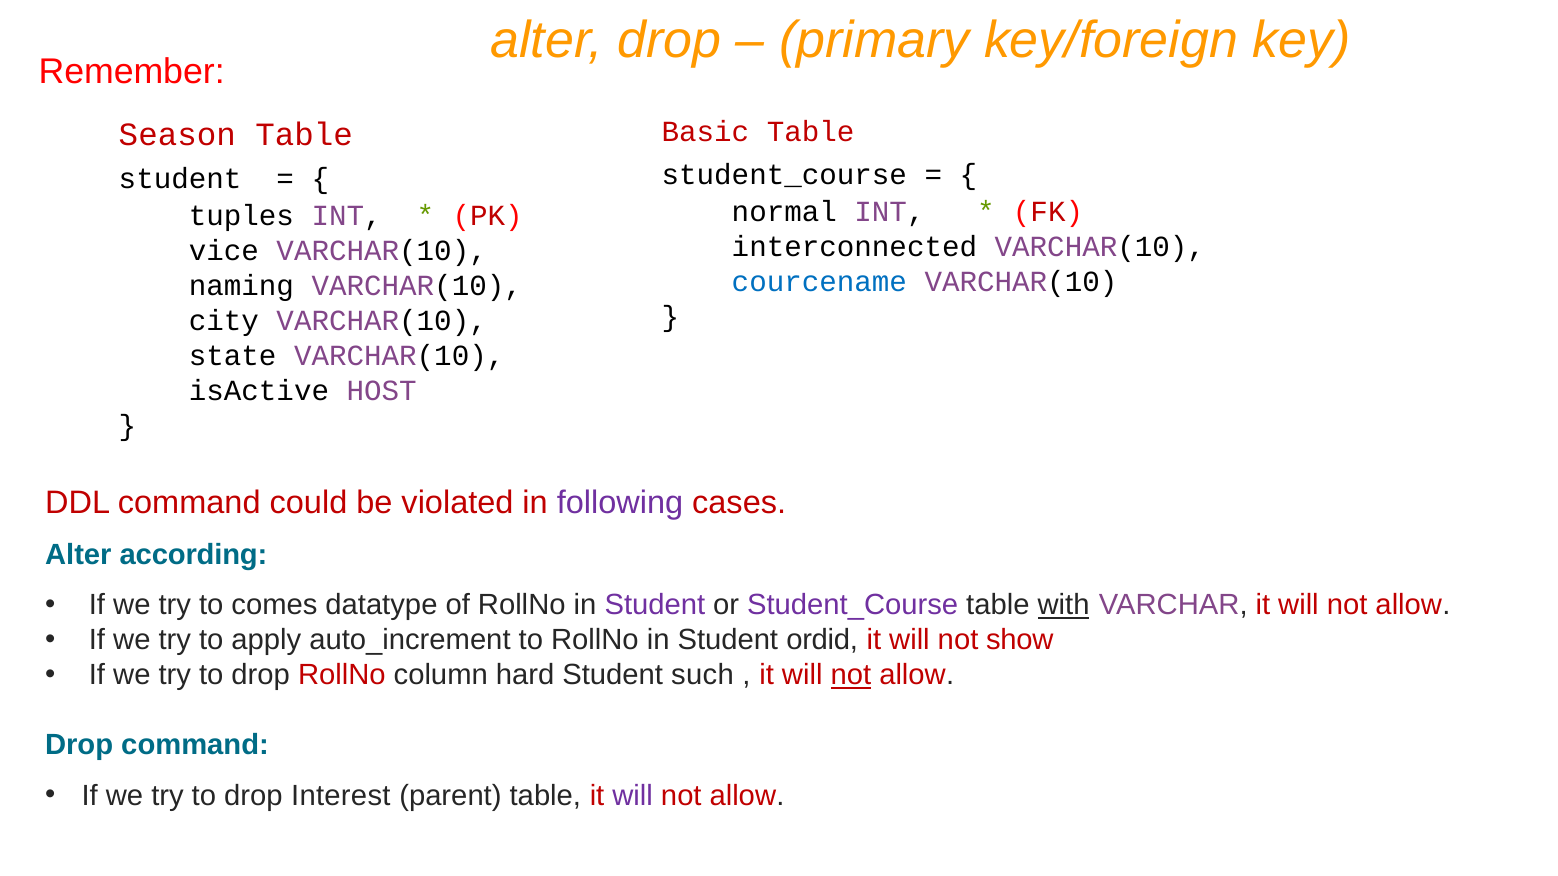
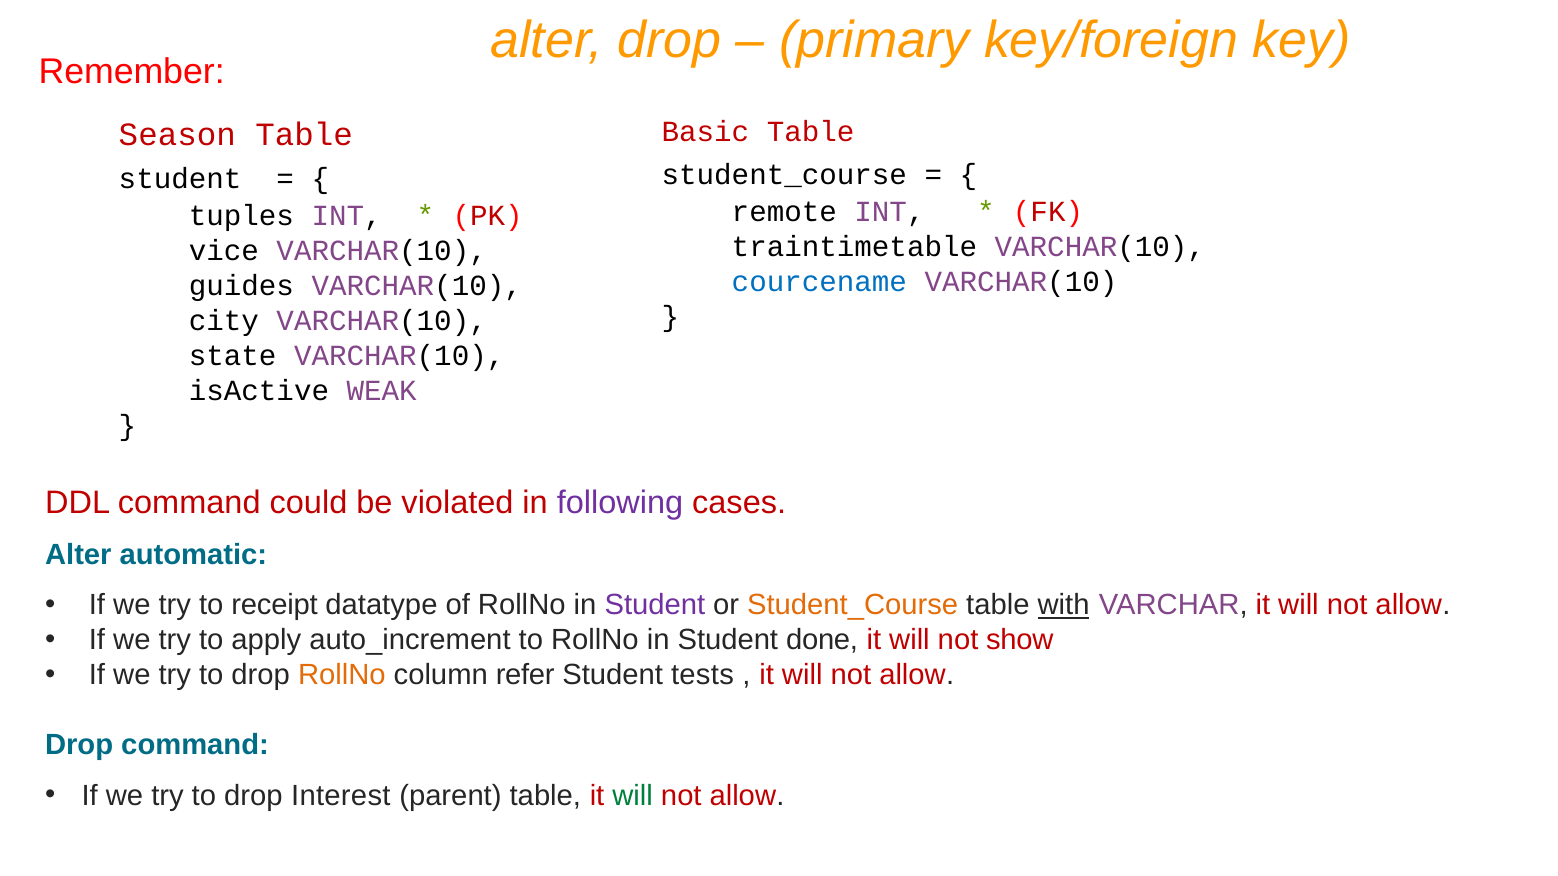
normal: normal -> remote (784, 212)
interconnected: interconnected -> traintimetable (854, 247)
naming: naming -> guides (241, 286)
HOST: HOST -> WEAK (382, 391)
according: according -> automatic (193, 555)
comes: comes -> receipt (275, 605)
Student_Course colour: purple -> orange (853, 605)
ordid: ordid -> done (822, 640)
RollNo colour: red -> orange (342, 676)
hard: hard -> refer (525, 676)
such: such -> tests (702, 676)
not underline: present -> none (851, 676)
will colour: purple -> green (633, 796)
